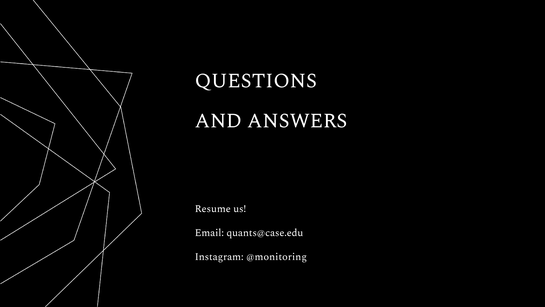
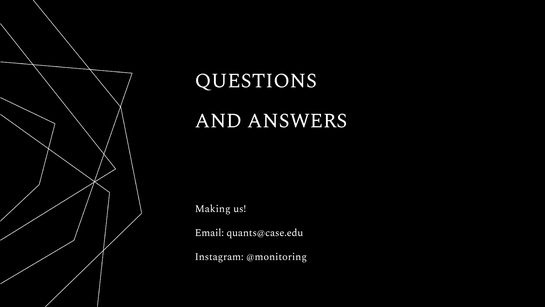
Resume: Resume -> Making (213, 208)
